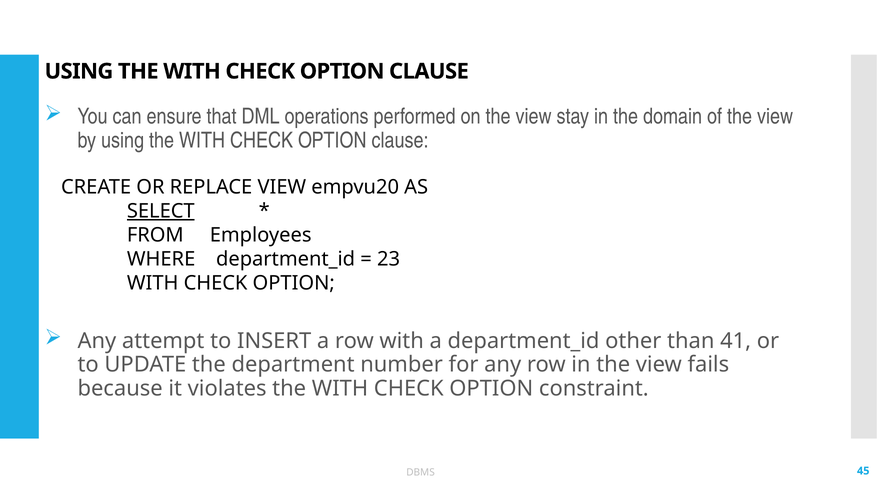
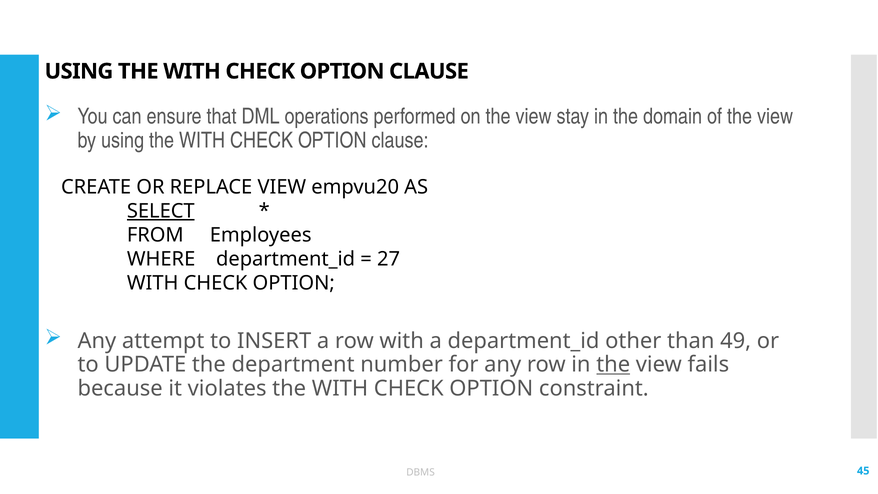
23: 23 -> 27 (389, 259)
41: 41 -> 49 (736, 341)
the underline: none -> present (613, 365)
